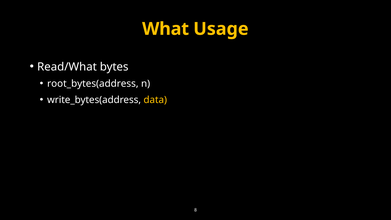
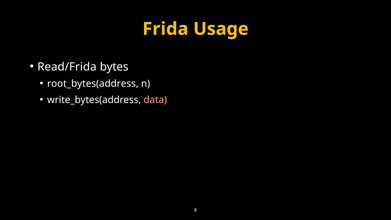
What: What -> Frida (165, 29)
Read/What: Read/What -> Read/Frida (67, 67)
data colour: yellow -> pink (155, 100)
